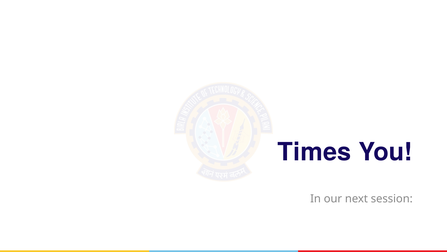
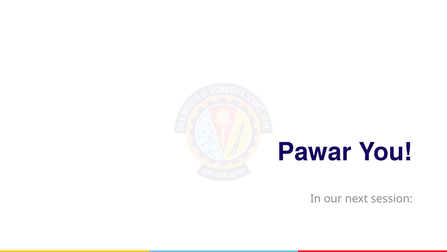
Times: Times -> Pawar (315, 152)
